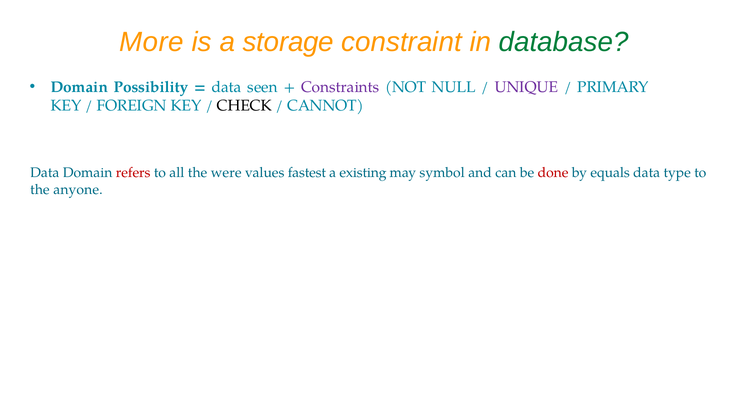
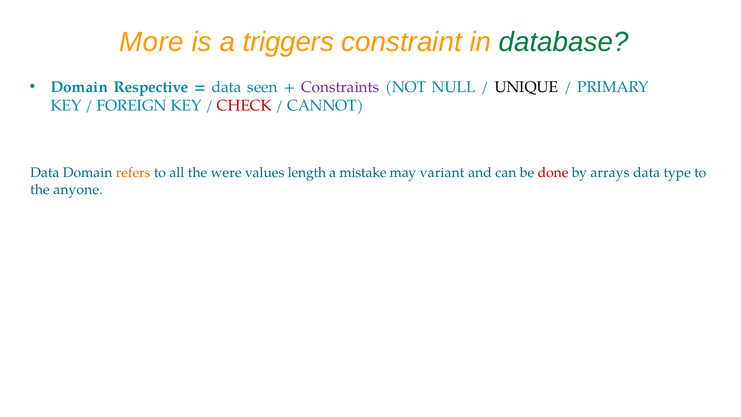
storage: storage -> triggers (288, 42)
Possibility: Possibility -> Respective (151, 87)
UNIQUE colour: purple -> black (526, 87)
CHECK colour: black -> red (244, 106)
refers colour: red -> orange (133, 173)
fastest: fastest -> length (307, 173)
existing: existing -> mistake (363, 173)
symbol: symbol -> variant (442, 173)
equals: equals -> arrays (610, 173)
